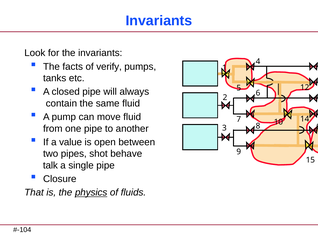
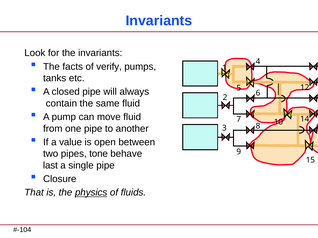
shot: shot -> tone (99, 154)
talk: talk -> last (50, 166)
